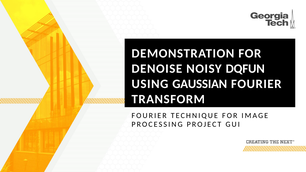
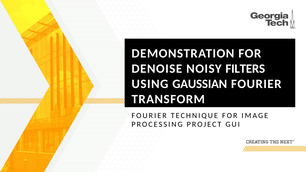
DQFUN: DQFUN -> FILTERS (245, 69)
